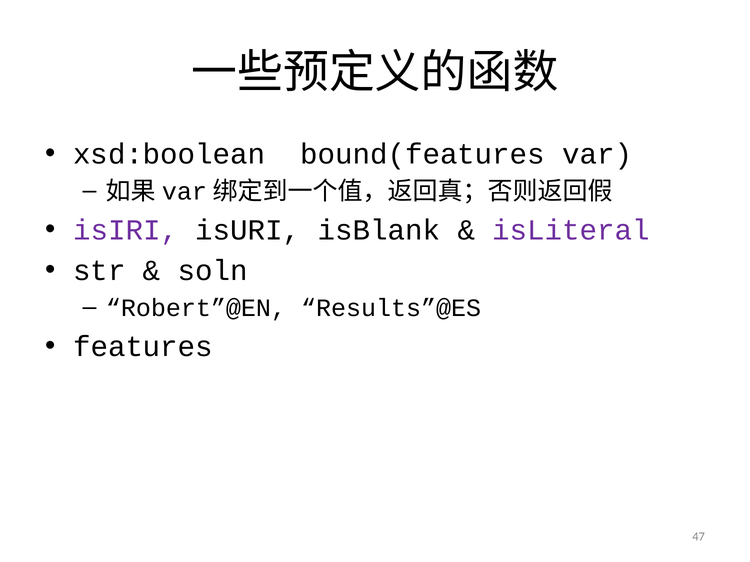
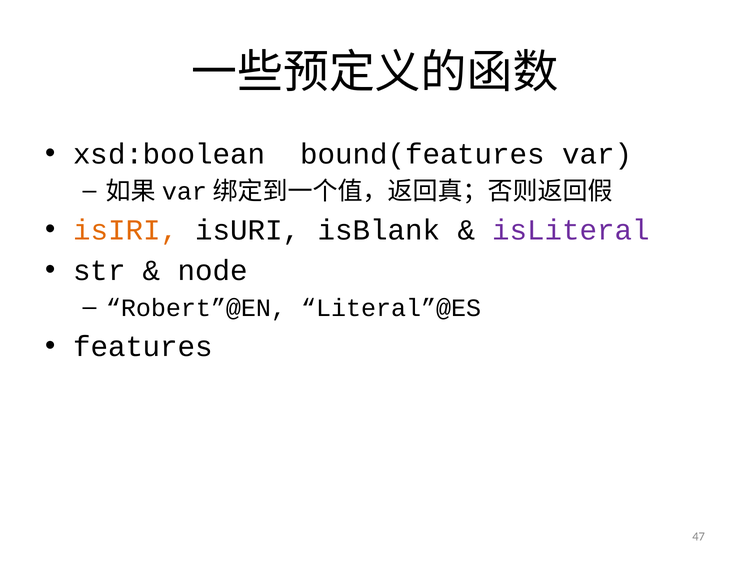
isIRI colour: purple -> orange (126, 230)
soln: soln -> node (213, 271)
Results”@ES: Results”@ES -> Literal”@ES (391, 308)
